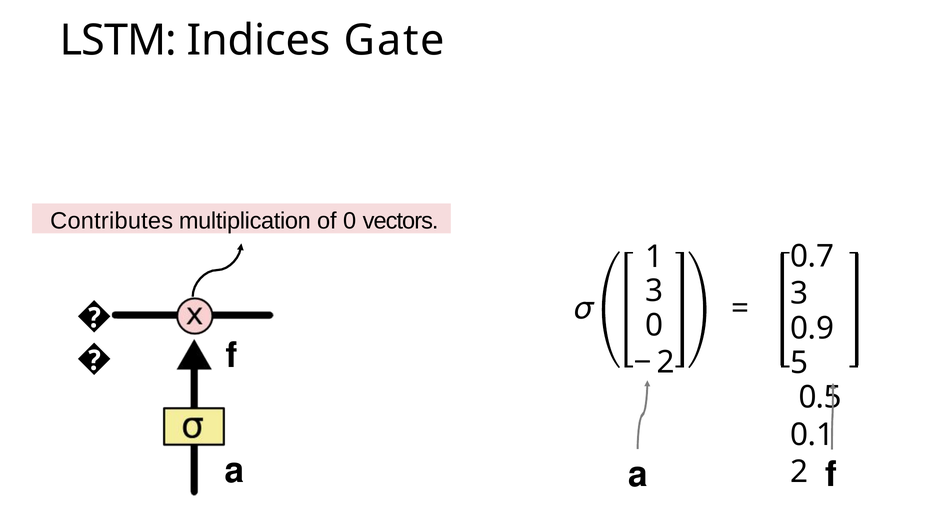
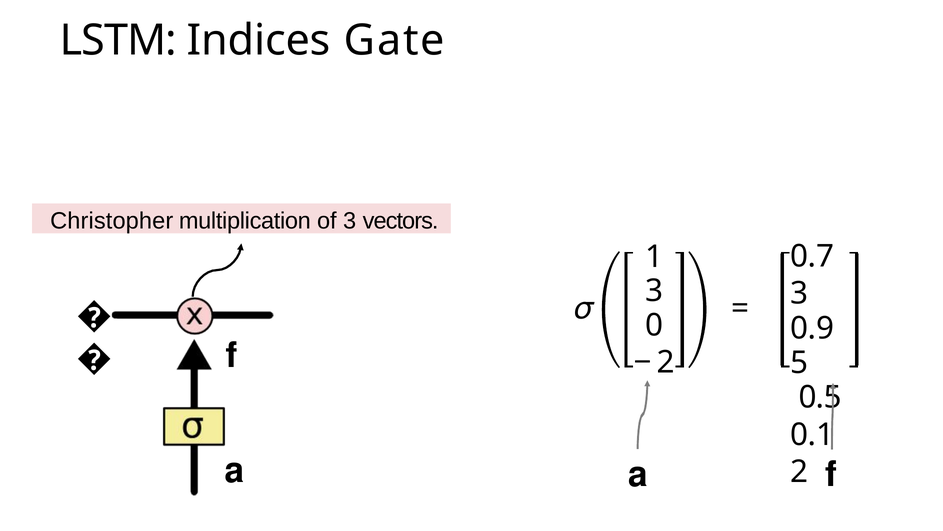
Contributes: Contributes -> Christopher (112, 221)
of 0: 0 -> 3 (350, 221)
